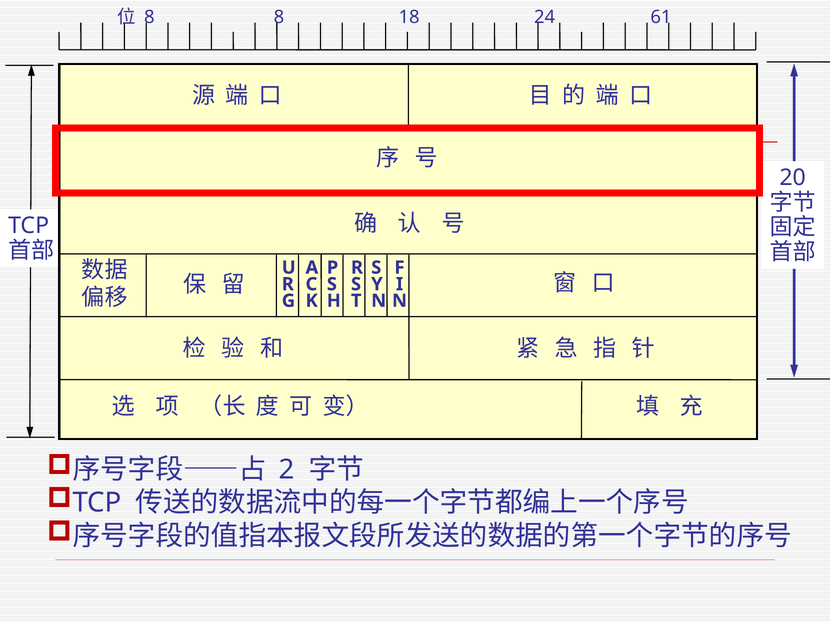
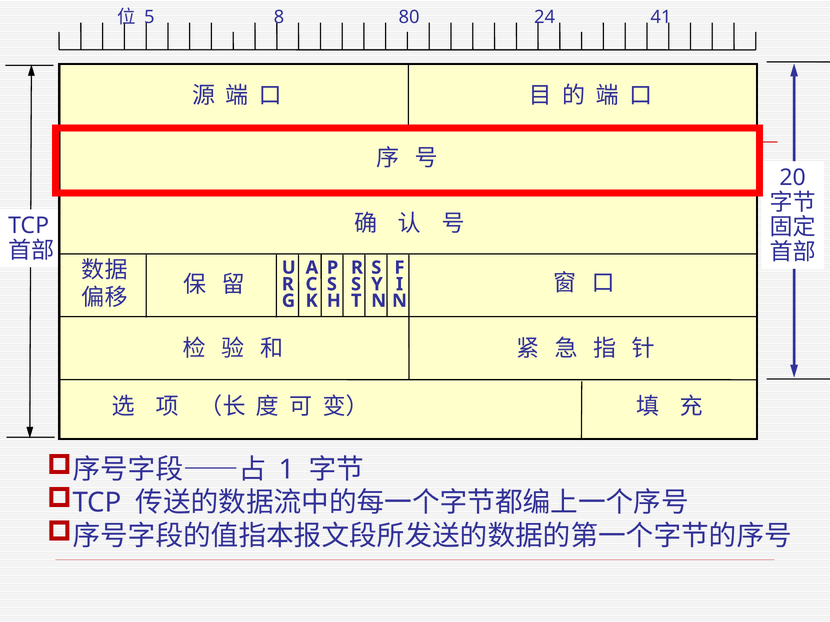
8: 8 -> 5 (149, 17)
18: 18 -> 80 (409, 17)
61: 61 -> 41 (661, 17)
2: 2 -> 1 (287, 470)
